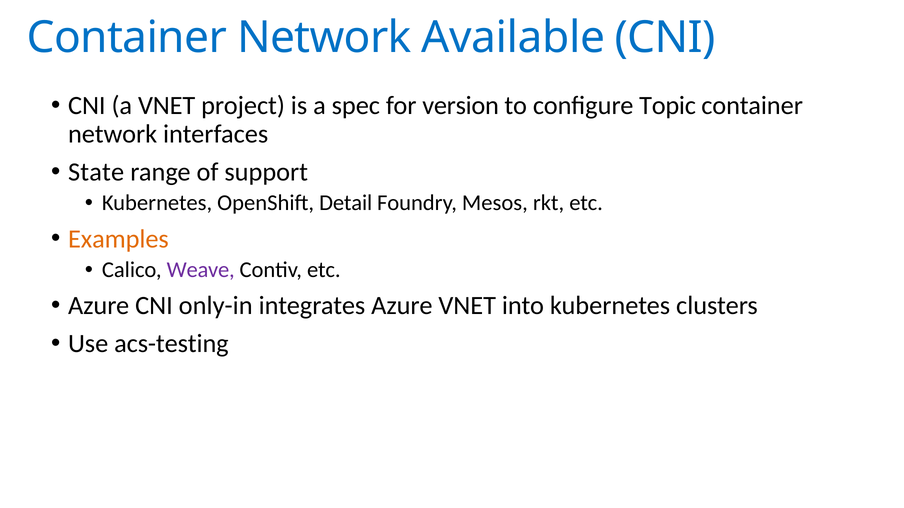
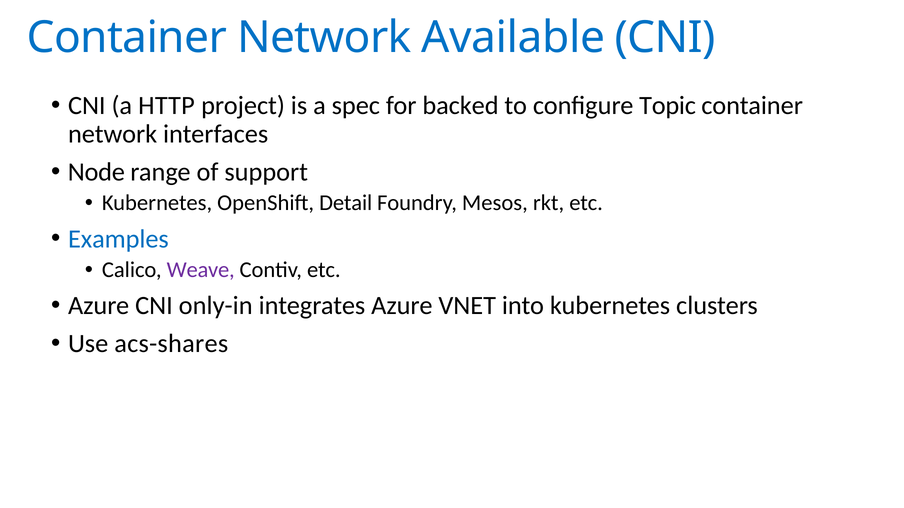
a VNET: VNET -> HTTP (166, 106)
version: version -> backed (461, 106)
State: State -> Node (96, 172)
Examples colour: orange -> blue (118, 239)
acs-testing: acs-testing -> acs-shares (171, 344)
